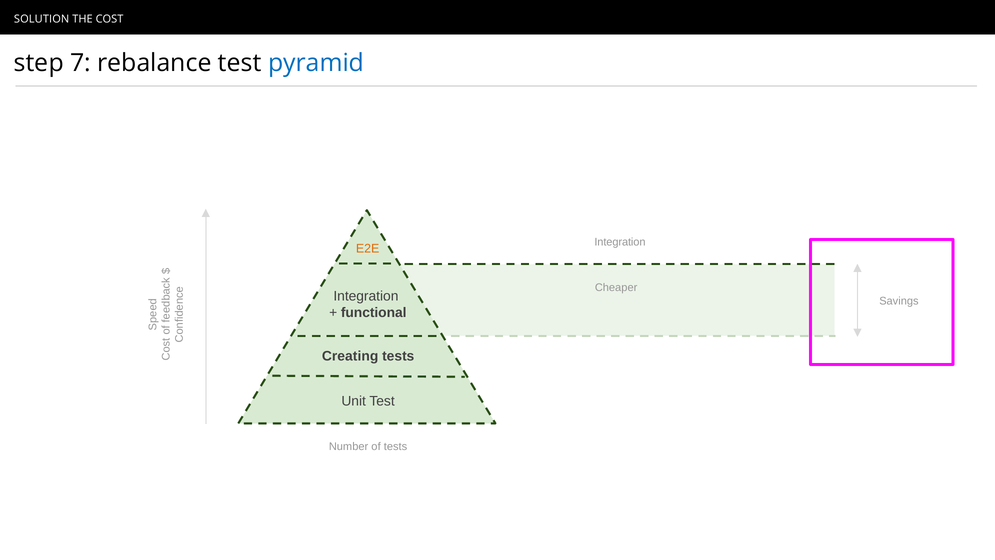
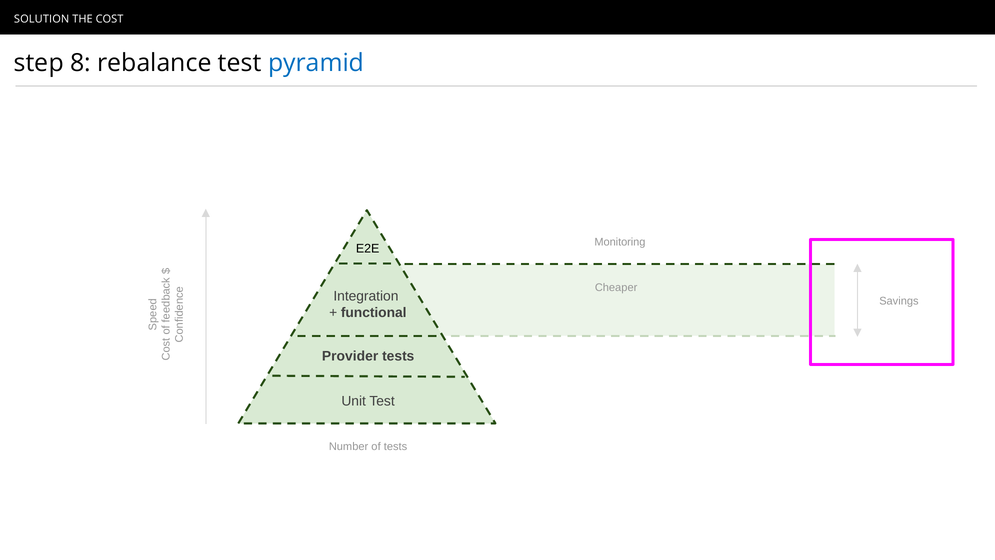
7: 7 -> 8 (80, 63)
Integration: Integration -> Monitoring (620, 242)
E2E colour: orange -> black (368, 249)
Creating: Creating -> Provider (350, 356)
